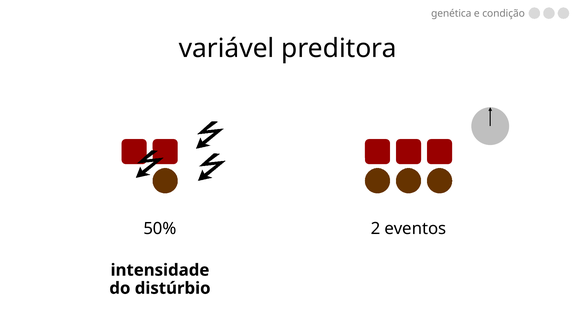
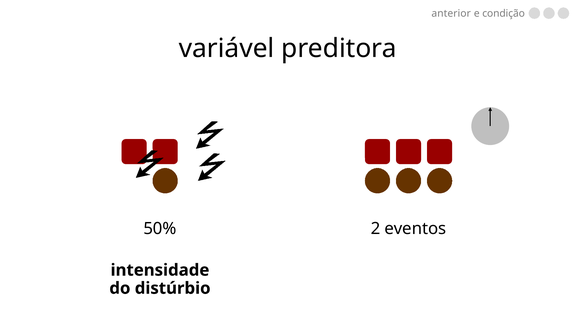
genética: genética -> anterior (451, 13)
